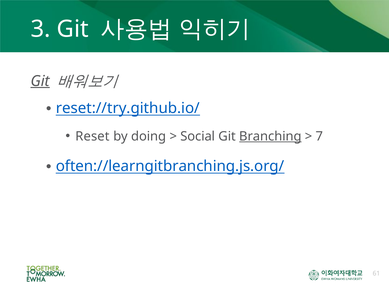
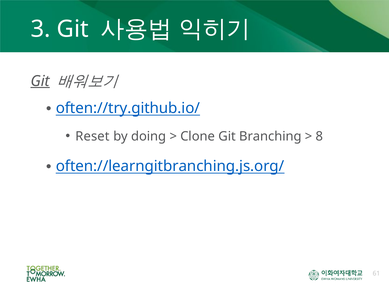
reset://try.github.io/: reset://try.github.io/ -> often://try.github.io/ (128, 108)
Social: Social -> Clone (198, 136)
Branching underline: present -> none (270, 136)
7: 7 -> 8 (319, 136)
